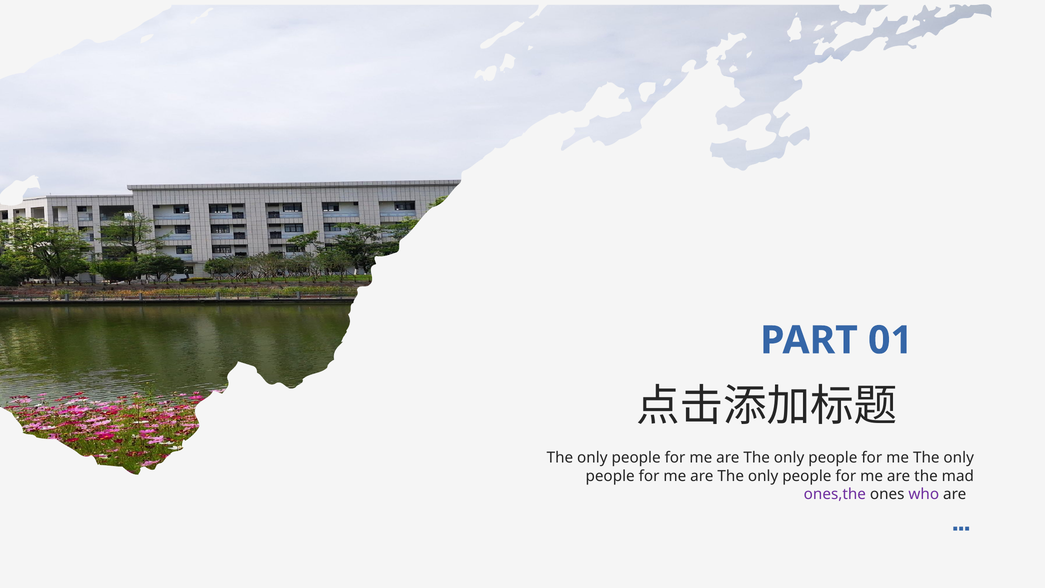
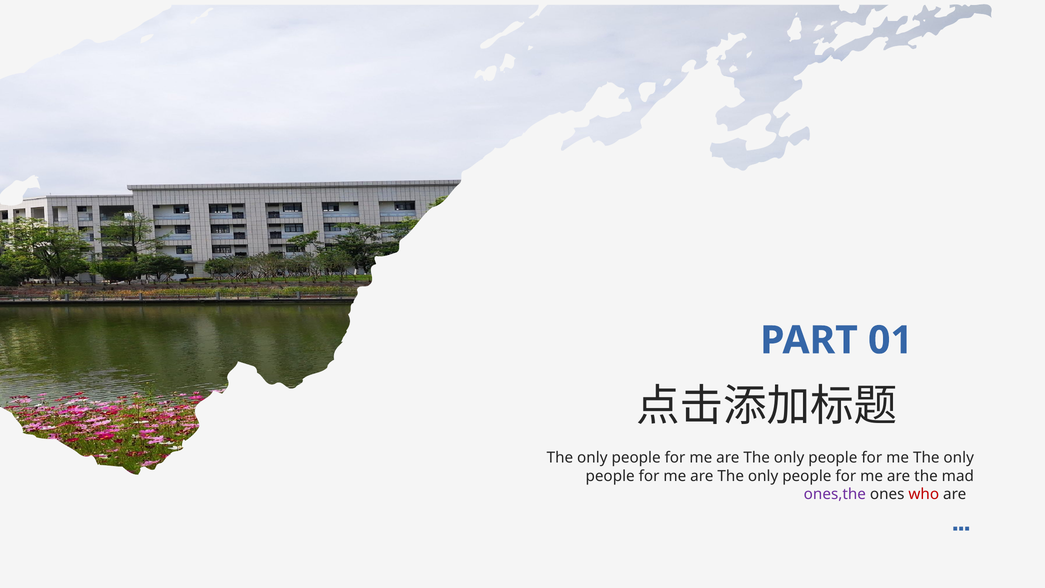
who colour: purple -> red (924, 494)
